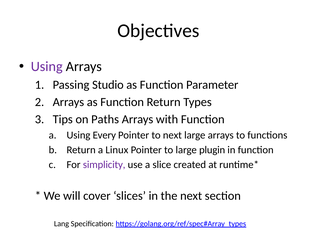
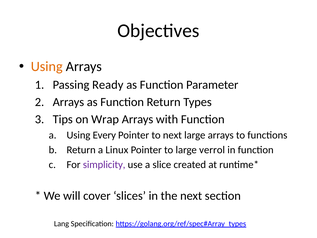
Using colour: purple -> orange (47, 67)
Studio: Studio -> Ready (108, 85)
Paths: Paths -> Wrap (105, 119)
plugin: plugin -> verrol (212, 150)
